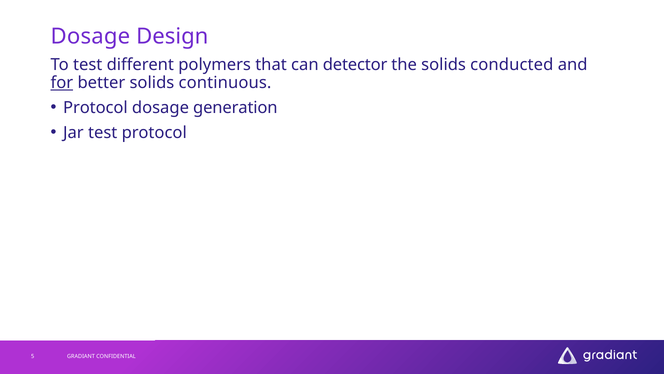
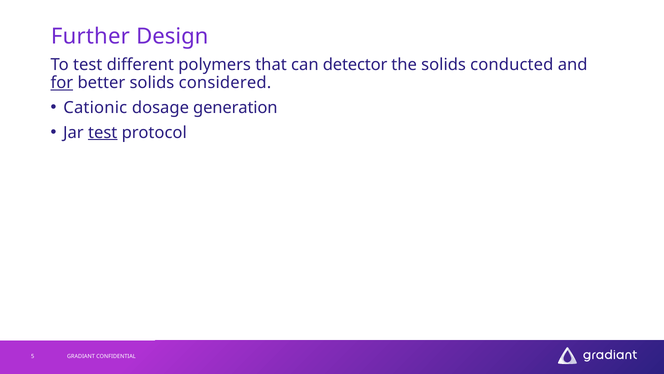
Dosage: Dosage -> Further (90, 36)
continuous: continuous -> considered (225, 83)
Protocol: Protocol -> Cationic (95, 108)
test underline: none -> present (103, 132)
